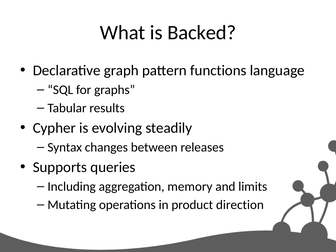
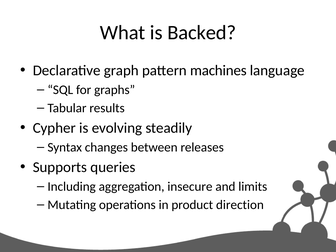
functions: functions -> machines (218, 70)
memory: memory -> insecure (190, 187)
